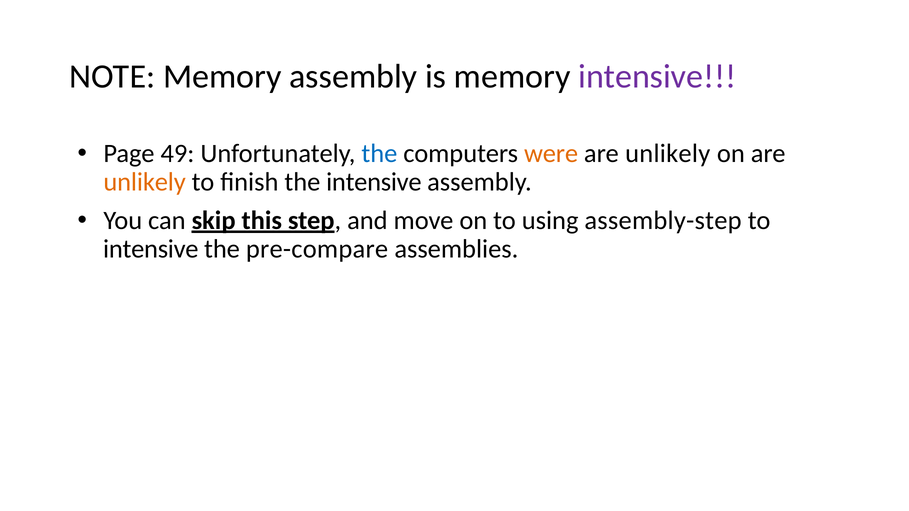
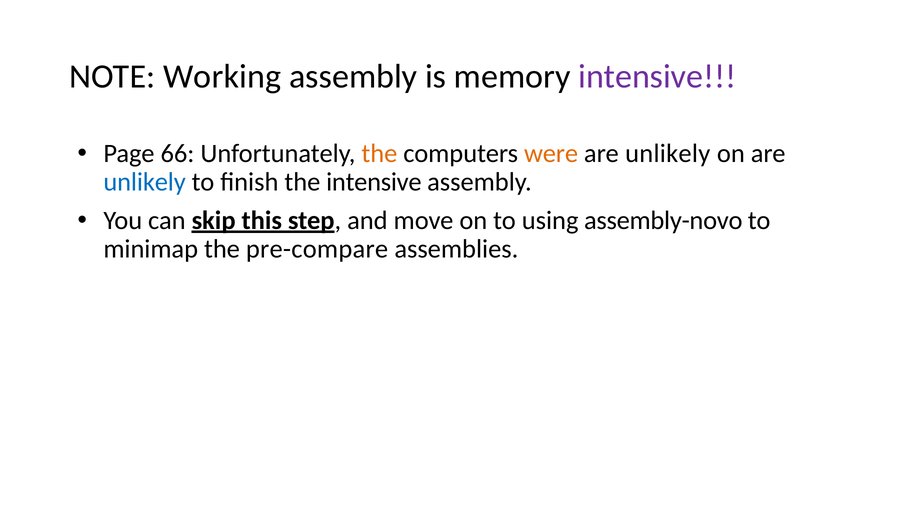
NOTE Memory: Memory -> Working (222, 76)
49: 49 -> 66 (177, 154)
the colour: blue -> orange (379, 154)
unlikely colour: orange -> blue (145, 182)
assembly-step: assembly-step -> assembly-novo (663, 220)
intensive: intensive -> minimap (151, 249)
